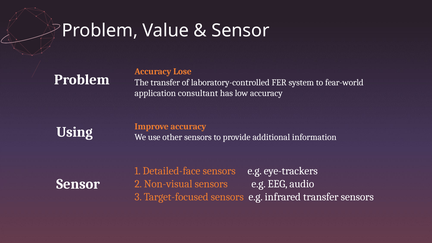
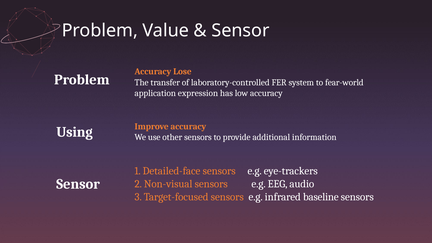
consultant: consultant -> expression (198, 93)
infrared transfer: transfer -> baseline (321, 197)
